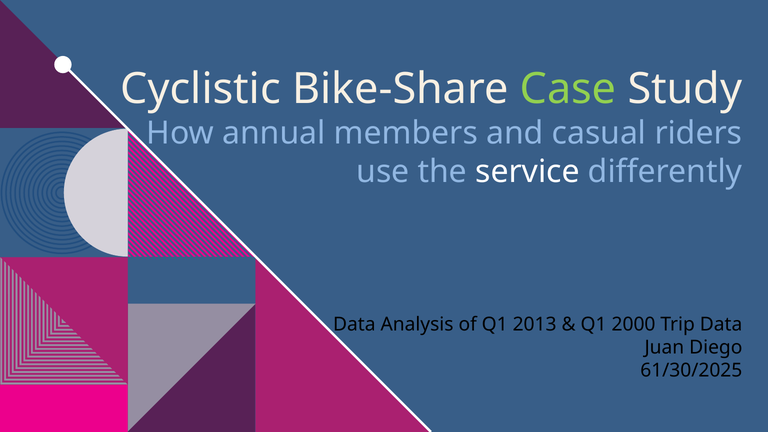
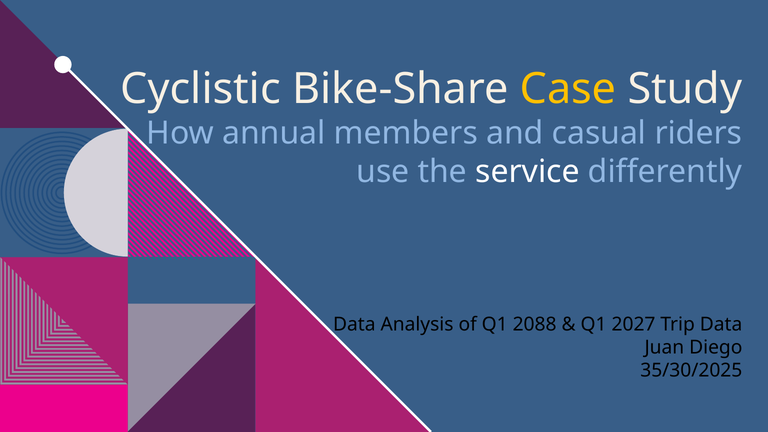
Case colour: light green -> yellow (568, 89)
2013: 2013 -> 2088 (535, 324)
2000: 2000 -> 2027 (634, 324)
61/30/2025: 61/30/2025 -> 35/30/2025 (691, 371)
